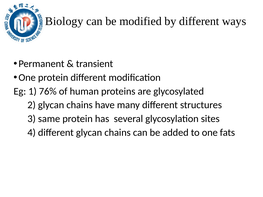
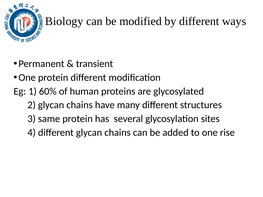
76%: 76% -> 60% (48, 91)
fats: fats -> rise (227, 133)
